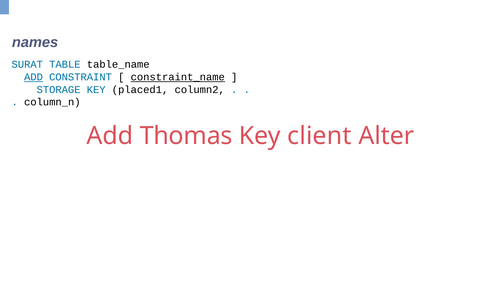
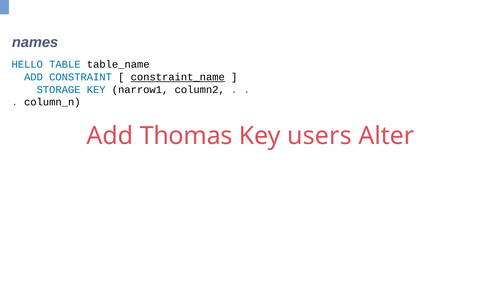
SURAT: SURAT -> HELLO (27, 64)
ADD underline: present -> none (33, 77)
placed1: placed1 -> narrow1 (140, 90)
client: client -> users (319, 136)
